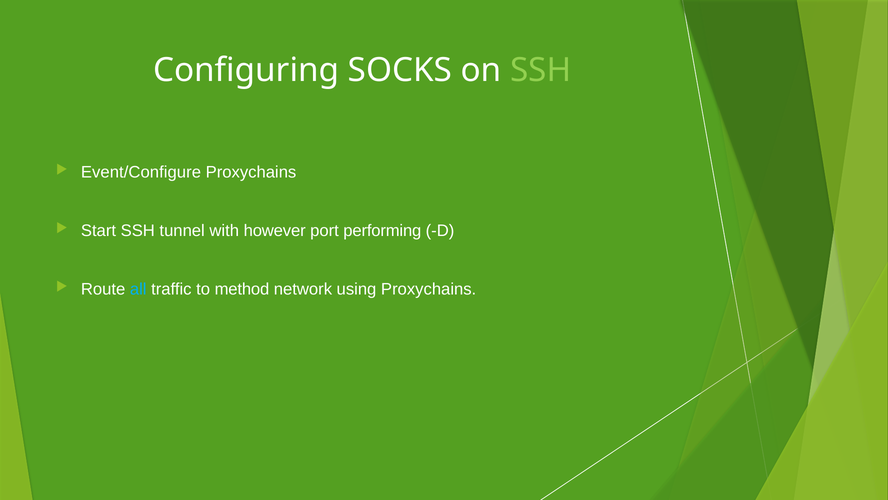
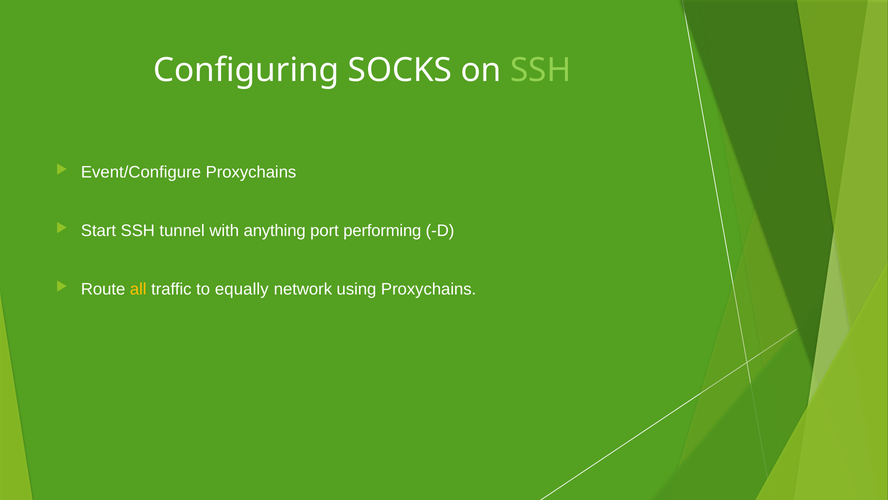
however: however -> anything (275, 230)
all colour: light blue -> yellow (138, 289)
method: method -> equally (242, 289)
